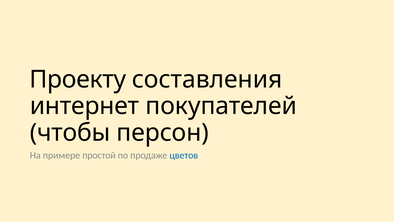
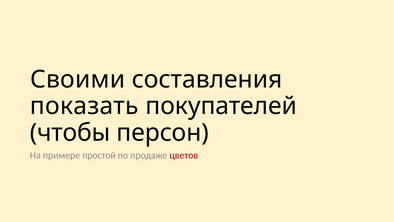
Проекту: Проекту -> Своими (78, 79)
интернет: интернет -> показать (84, 106)
цветов colour: blue -> red (184, 155)
